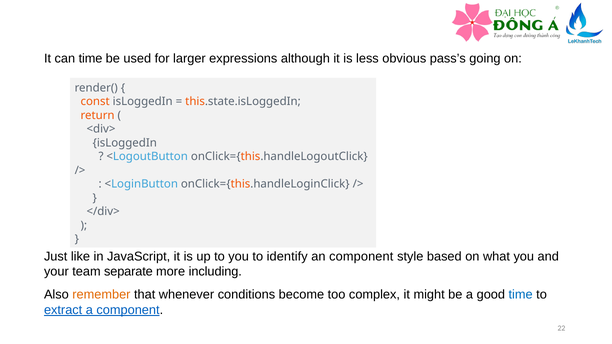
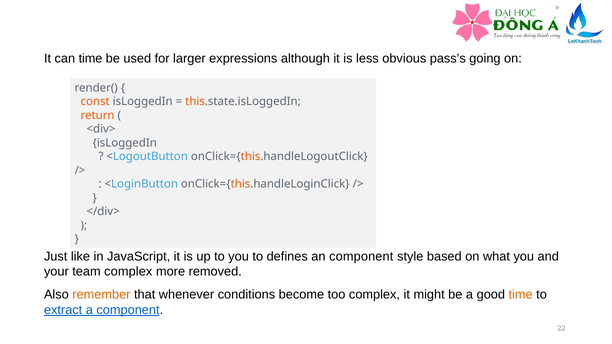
identify: identify -> defines (287, 257)
team separate: separate -> complex (128, 272)
including: including -> removed (215, 272)
time colour: blue -> orange (521, 295)
